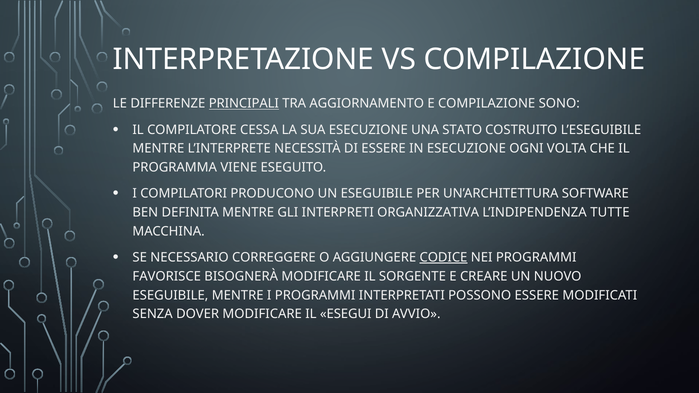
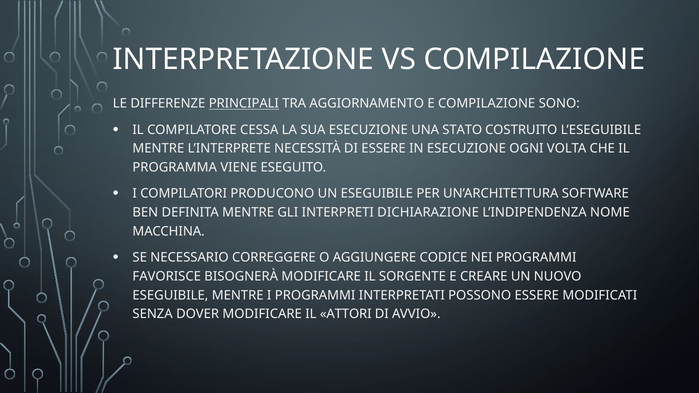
ORGANIZZATIVA: ORGANIZZATIVA -> DICHIARAZIONE (428, 213)
TUTTE: TUTTE -> NOME (610, 213)
CODICE underline: present -> none (443, 258)
ESEGUI: ESEGUI -> ATTORI (346, 314)
